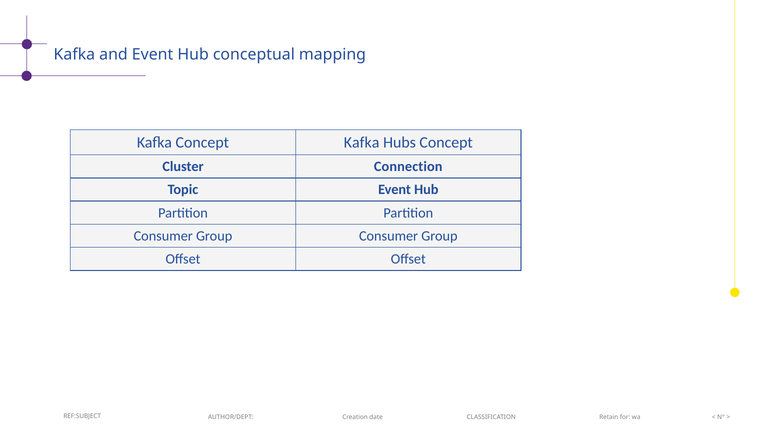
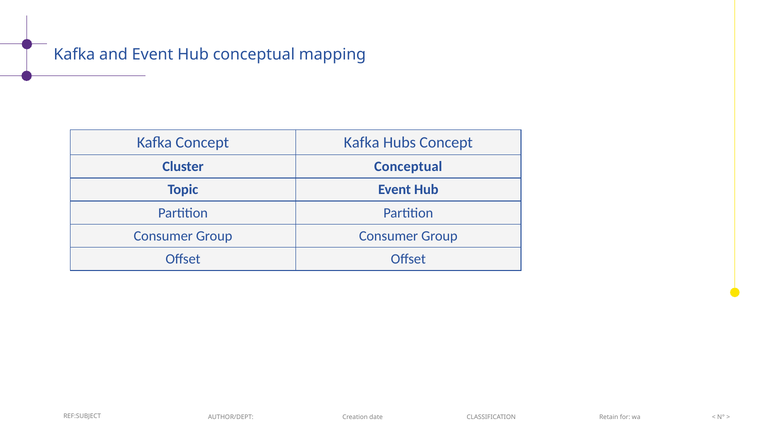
Cluster Connection: Connection -> Conceptual (408, 167)
